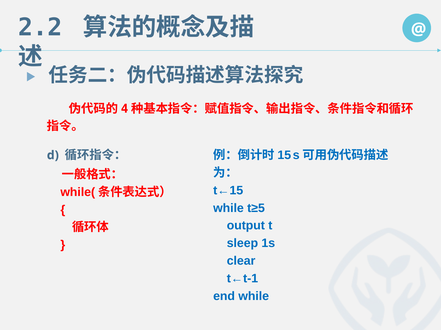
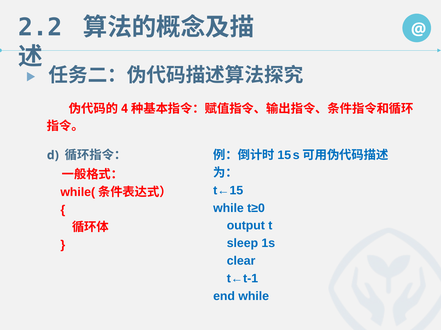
t≥5: t≥5 -> t≥0 (256, 208)
